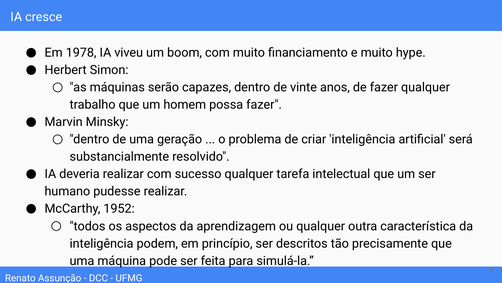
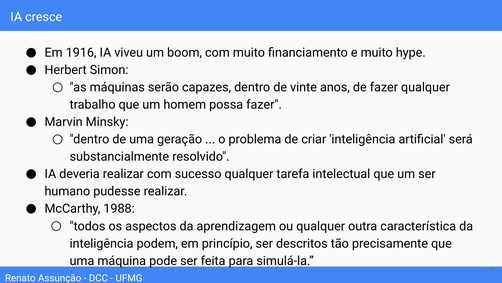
1978: 1978 -> 1916 (81, 53)
1952: 1952 -> 1988 (119, 208)
